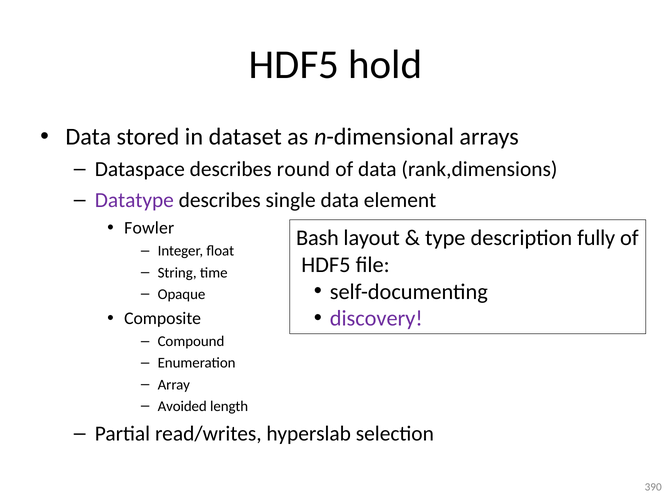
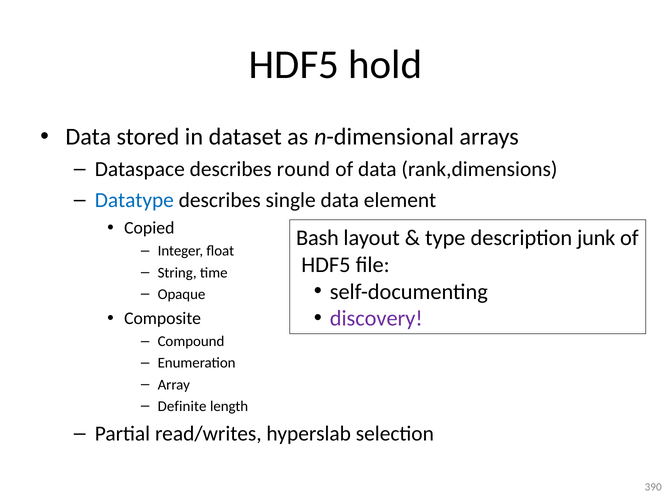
Datatype colour: purple -> blue (134, 200)
Fowler: Fowler -> Copied (149, 228)
fully: fully -> junk (596, 238)
Avoided: Avoided -> Definite (182, 406)
